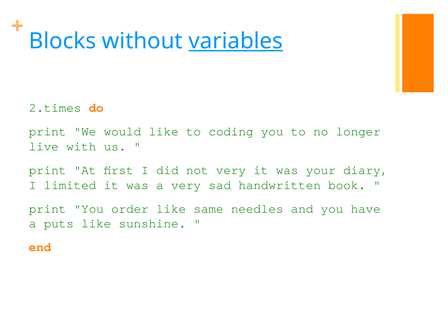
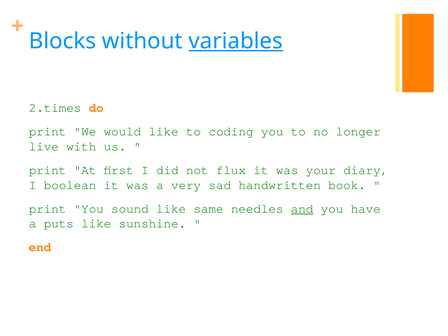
not very: very -> flux (231, 170)
limited: limited -> boolean (70, 185)
order: order -> sound (130, 209)
and underline: none -> present (302, 209)
